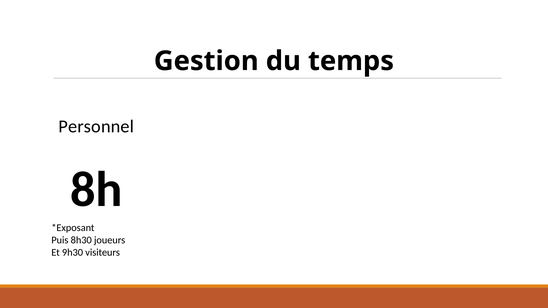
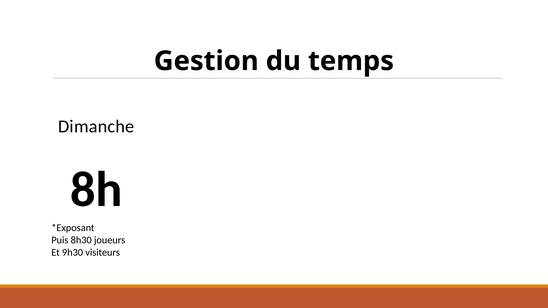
Personnel: Personnel -> Dimanche (96, 127)
